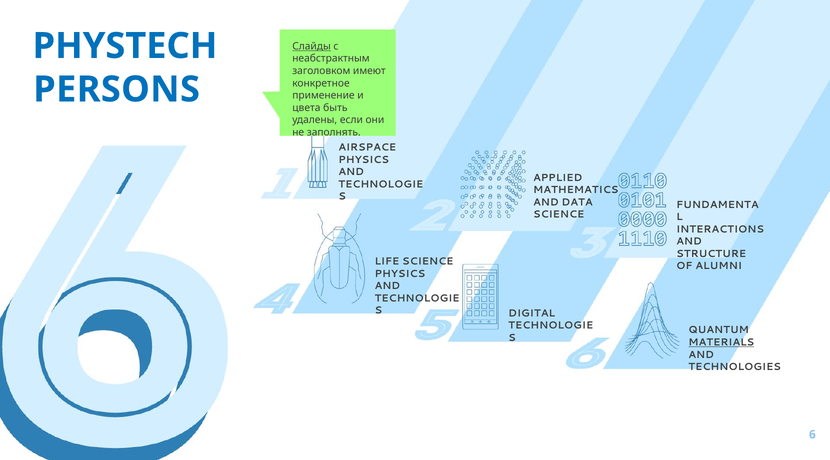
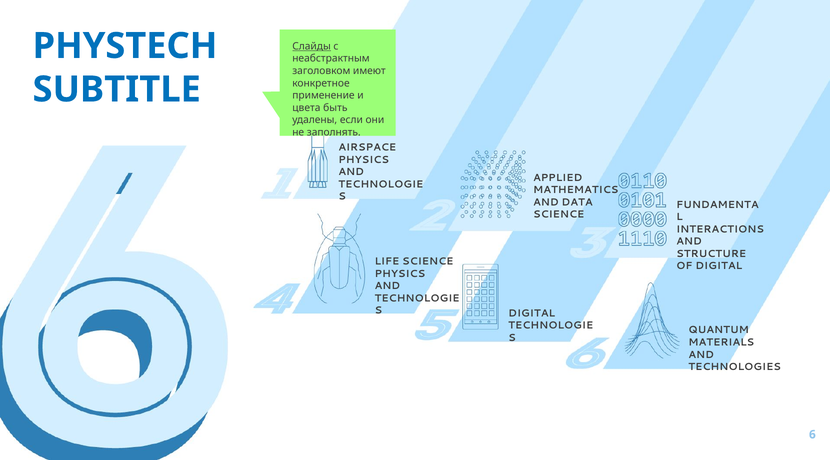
PERSONS: PERSONS -> SUBTITLE (117, 89)
OF ALUMNI: ALUMNI -> DIGITAL (719, 266)
MATERIALS underline: present -> none (721, 342)
